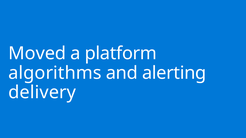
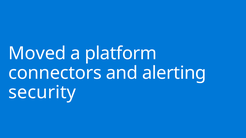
algorithms: algorithms -> connectors (55, 73)
delivery: delivery -> security (42, 93)
